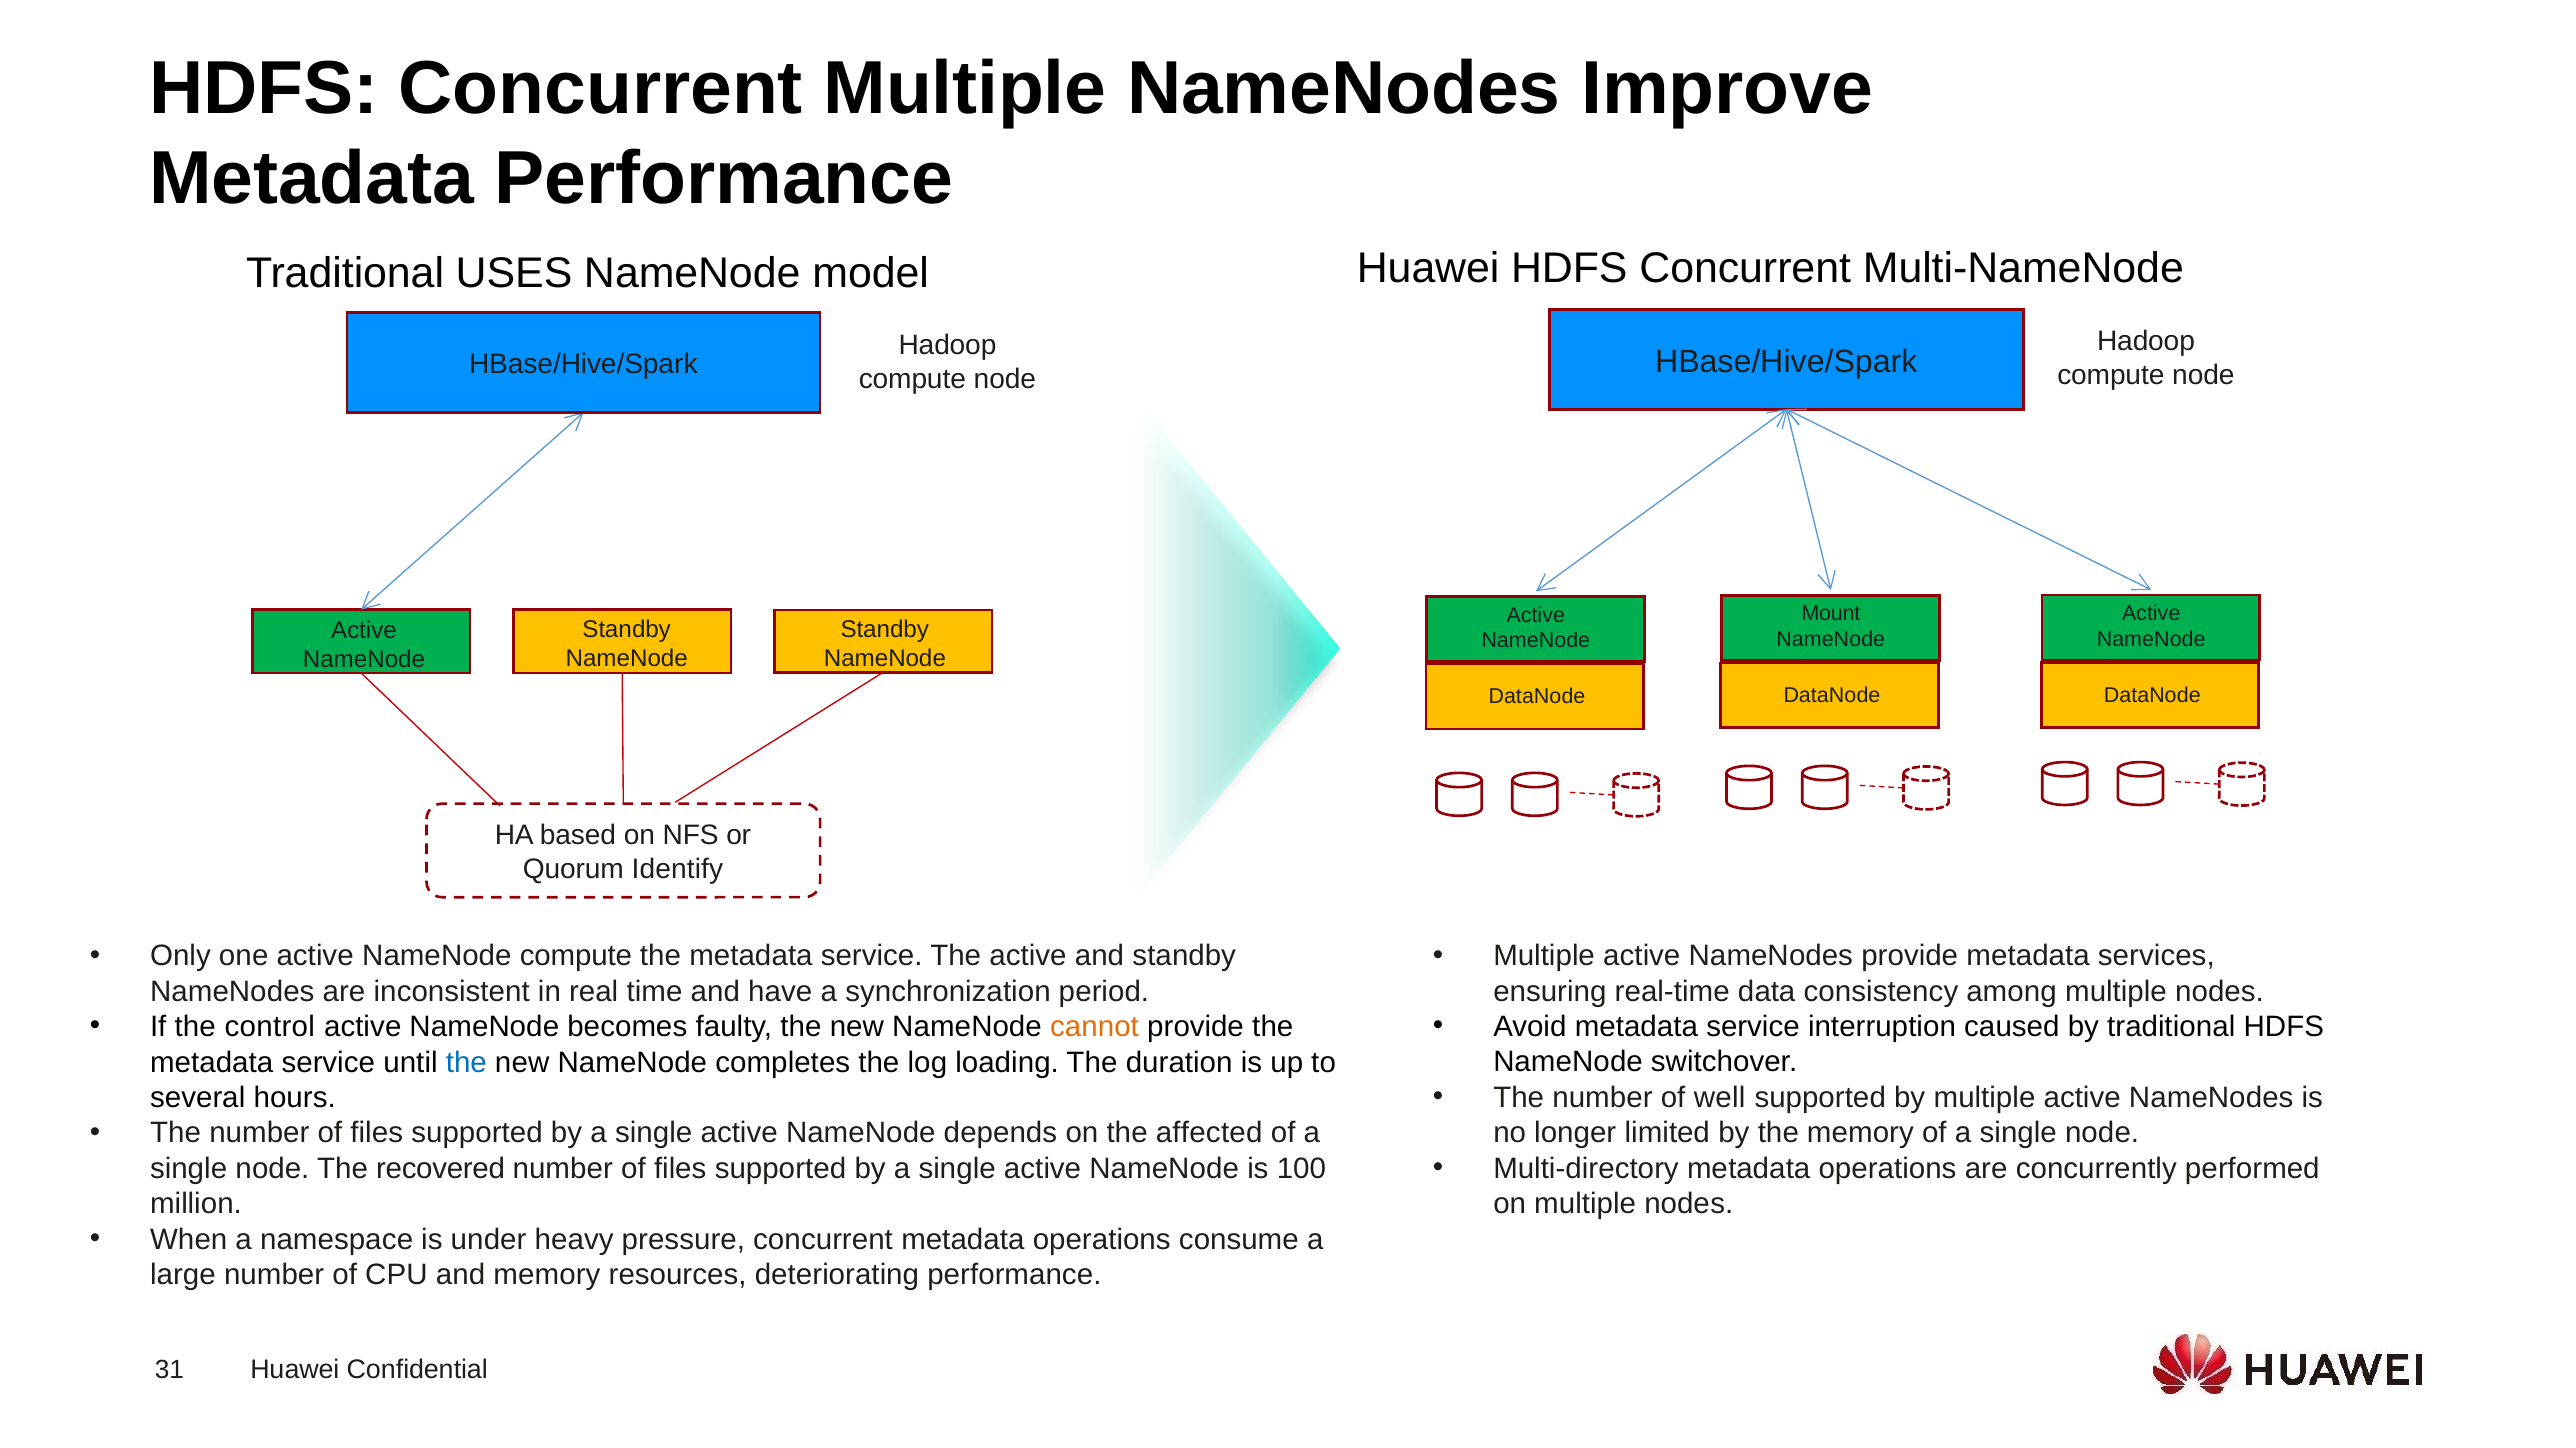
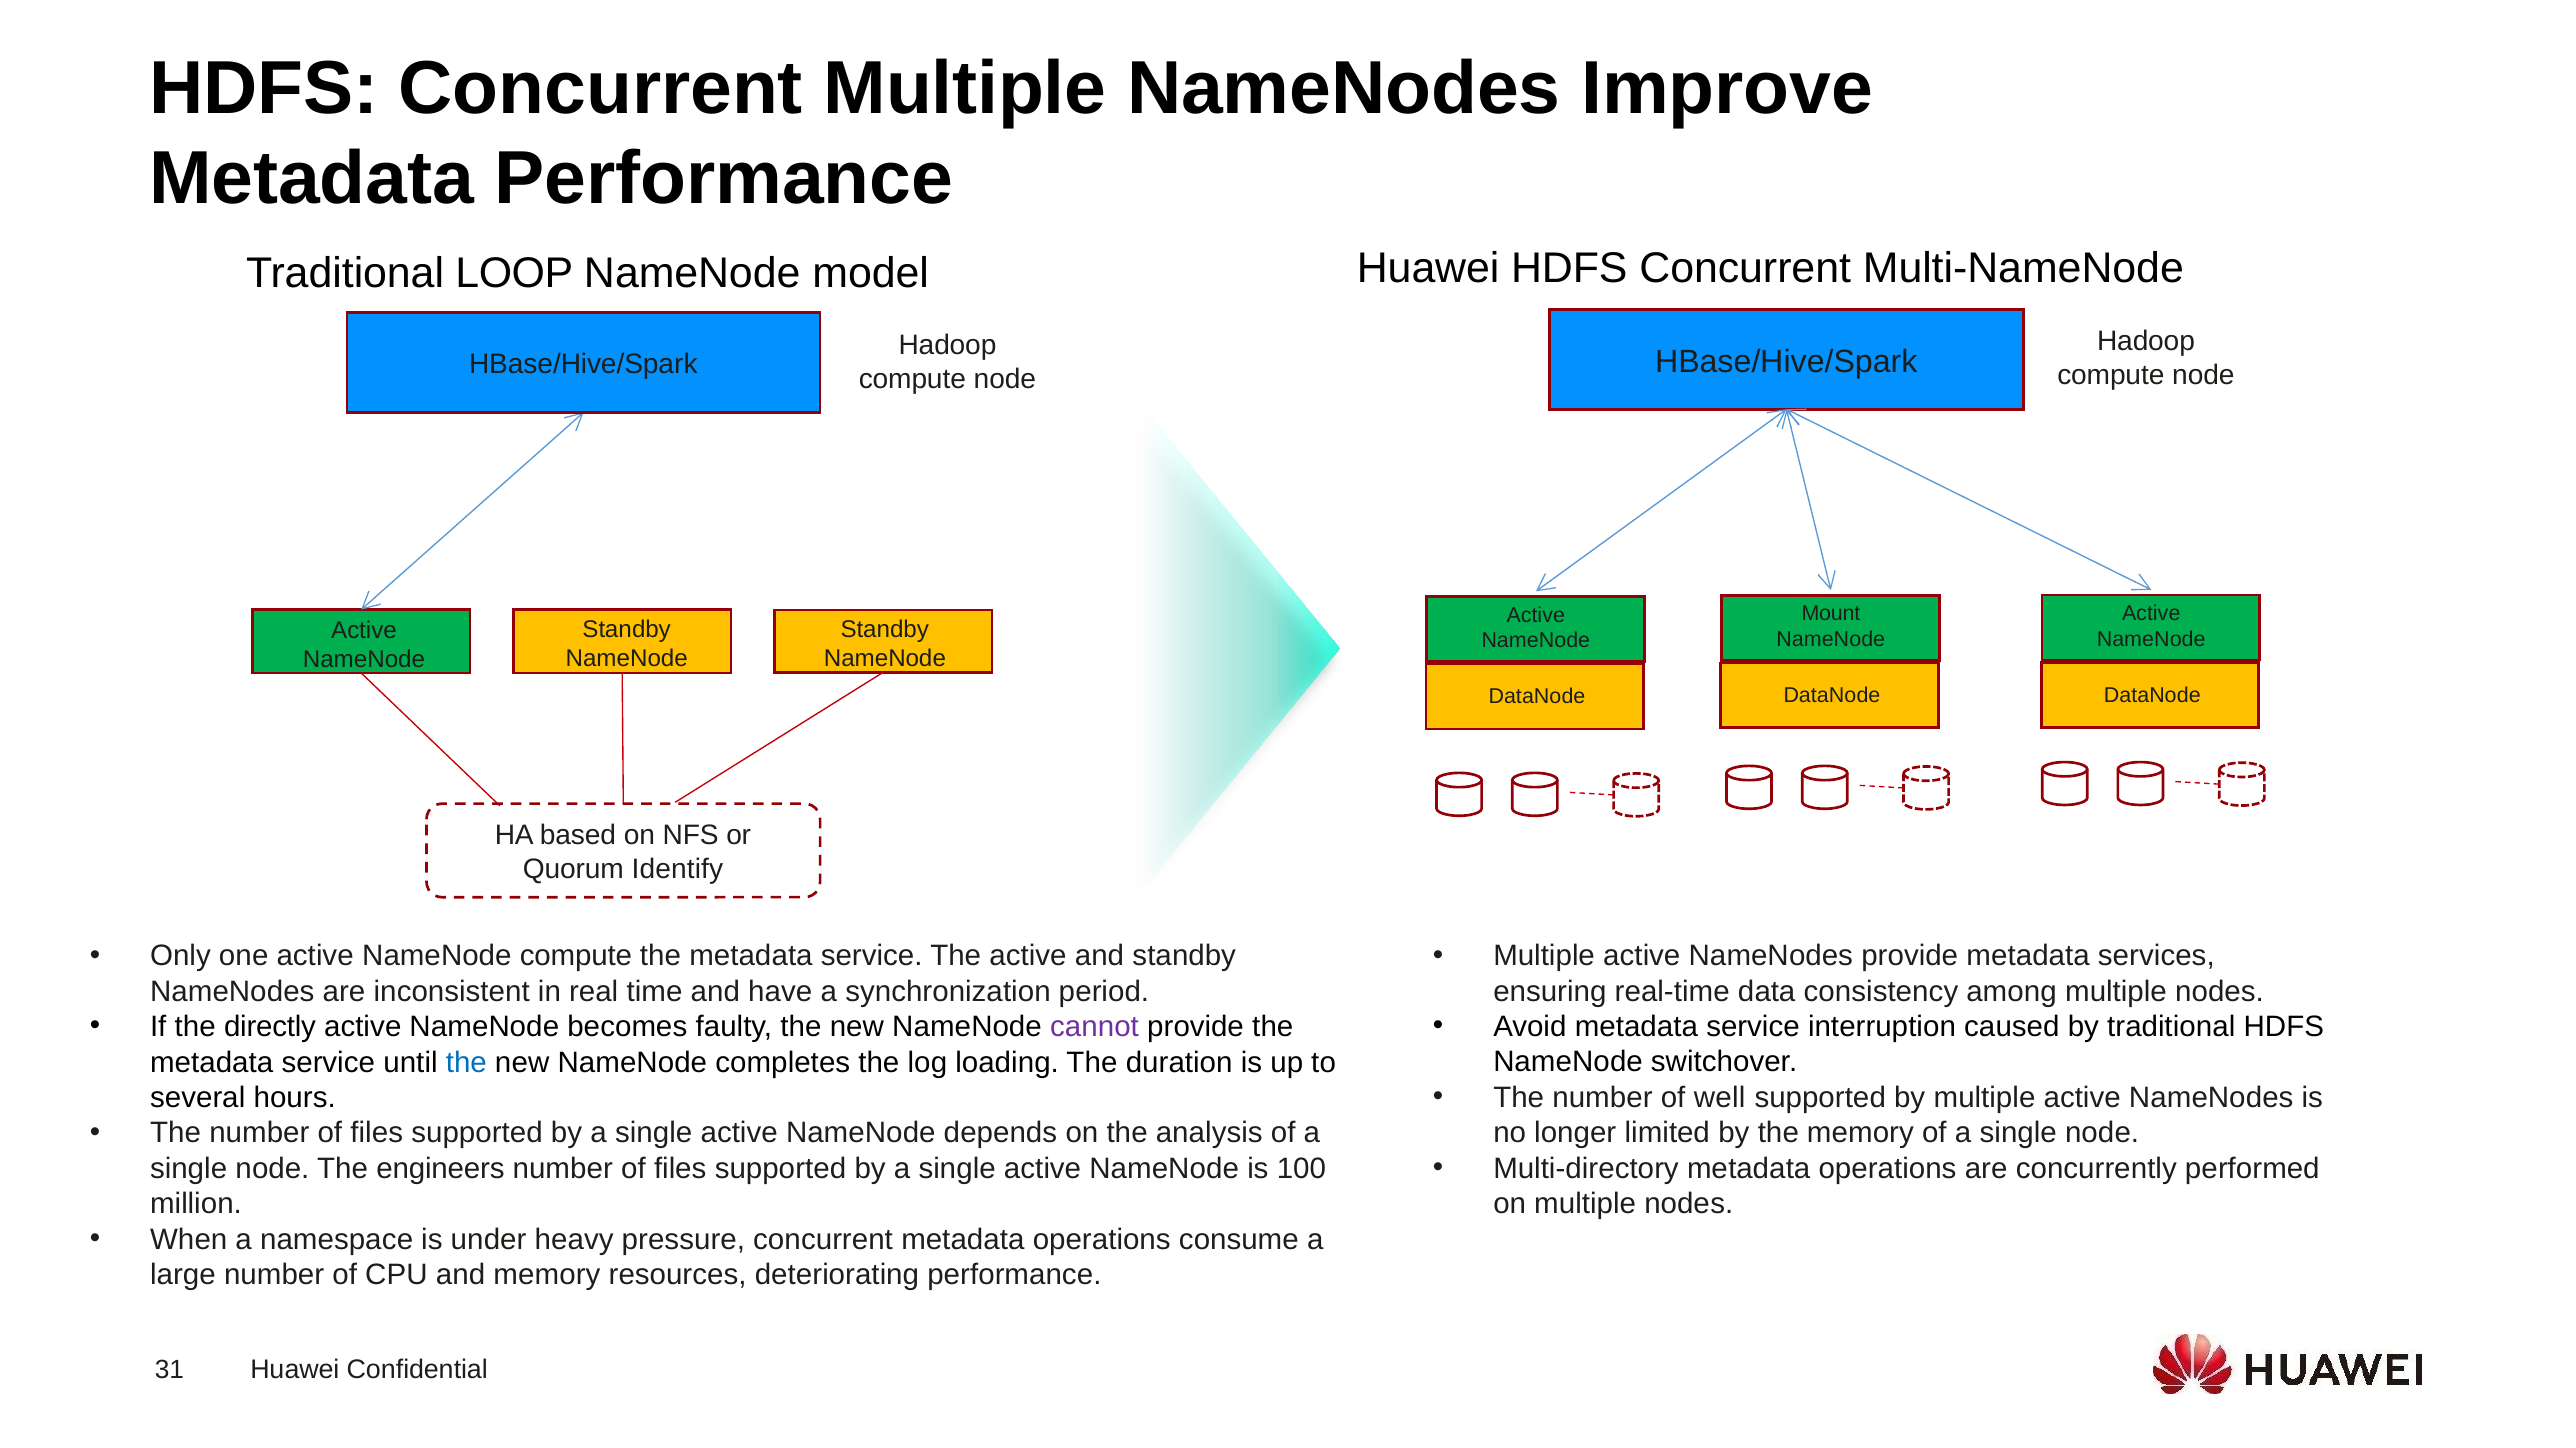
USES: USES -> LOOP (514, 273)
control: control -> directly (270, 1027)
cannot colour: orange -> purple (1094, 1027)
affected: affected -> analysis (1209, 1133)
recovered: recovered -> engineers (440, 1169)
